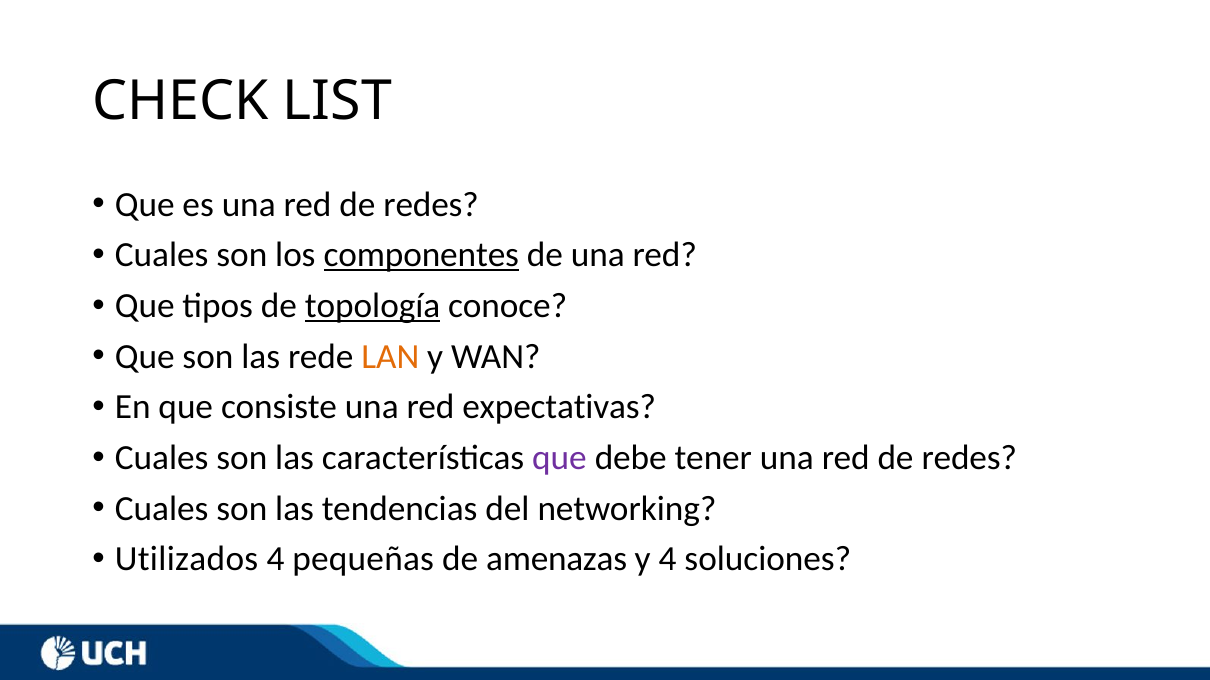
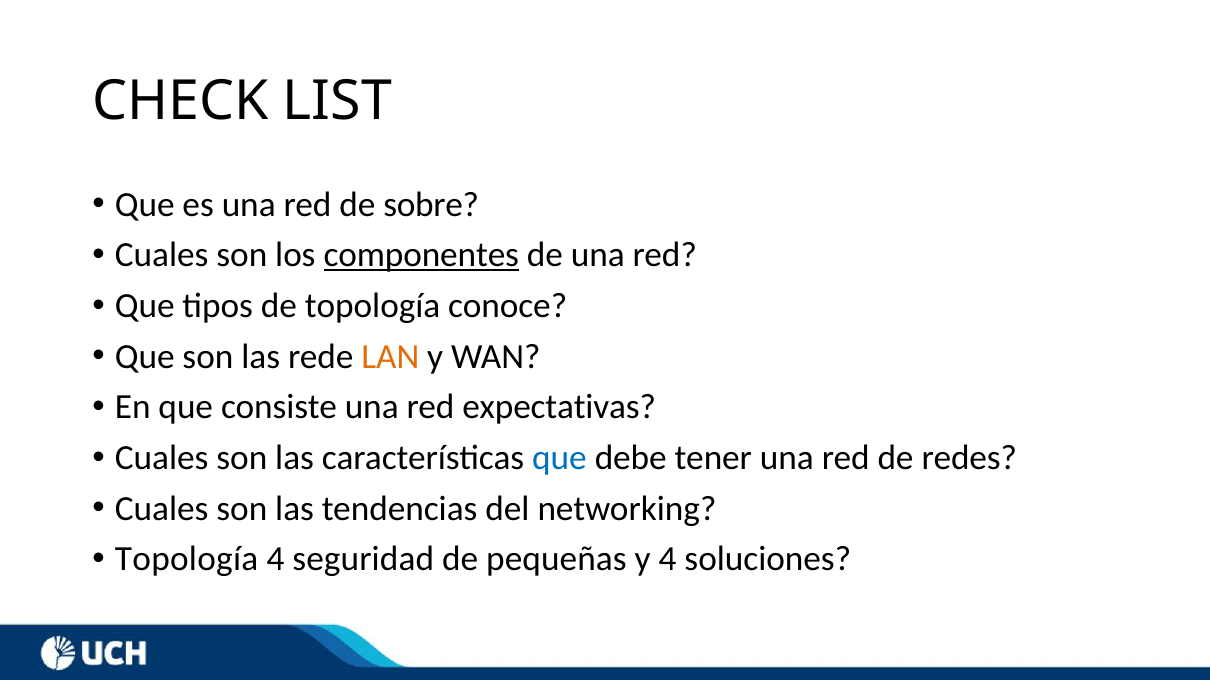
redes: redes -> sobre (431, 205)
topología underline: present -> none (373, 306)
que colour: purple -> blue (559, 458)
Utilizados: Utilizados -> Topología (187, 560)
pequeñas: pequeñas -> seguridad (363, 560)
amenazas: amenazas -> pequeñas (556, 560)
